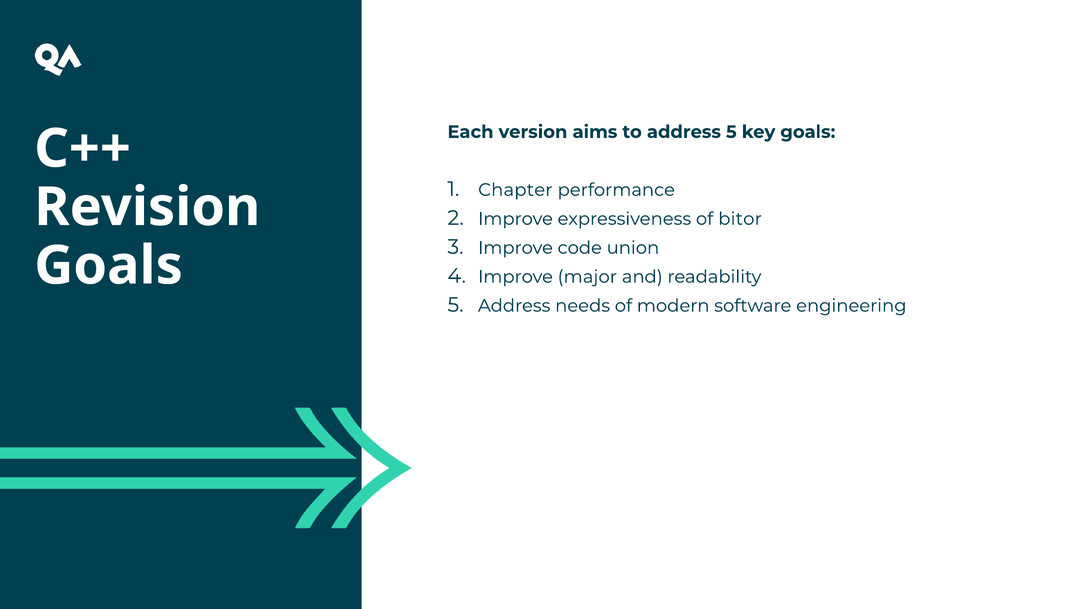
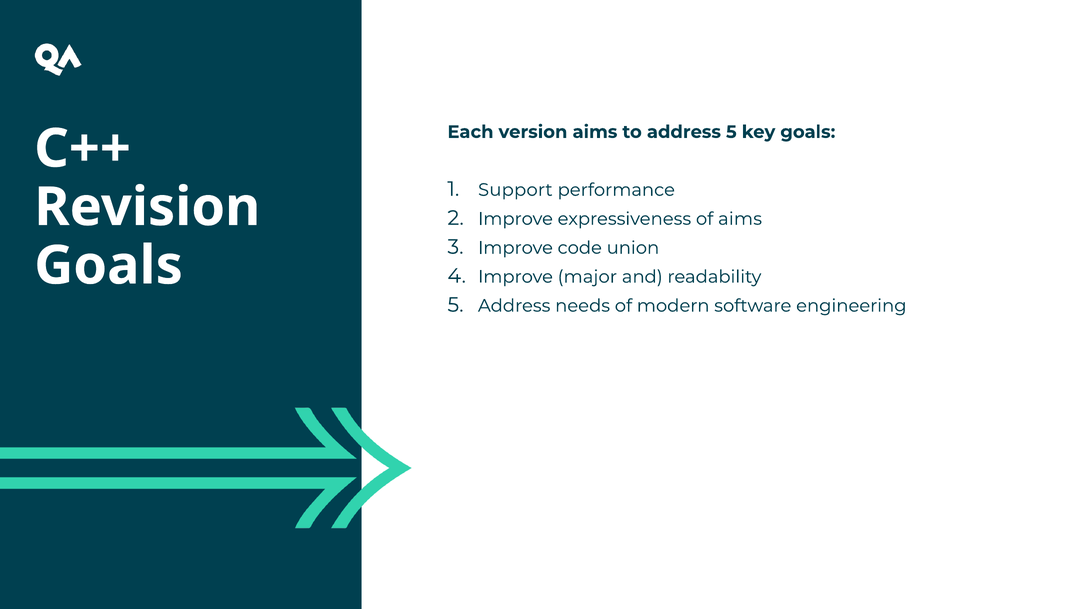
Chapter: Chapter -> Support (515, 190)
of bitor: bitor -> aims (740, 219)
